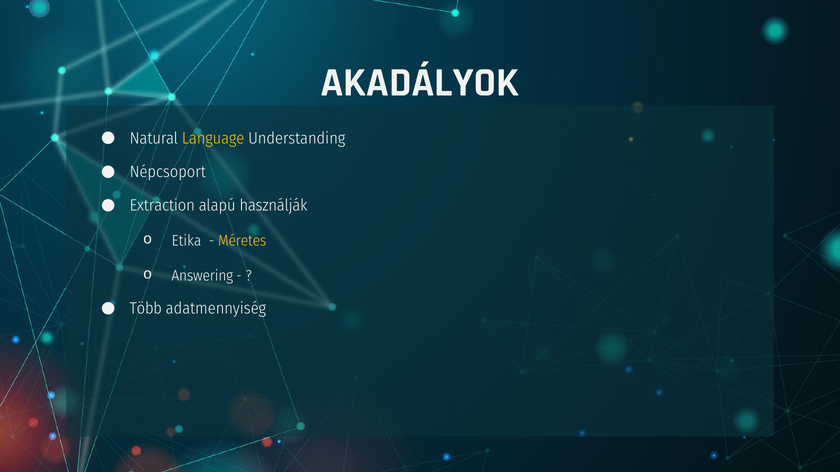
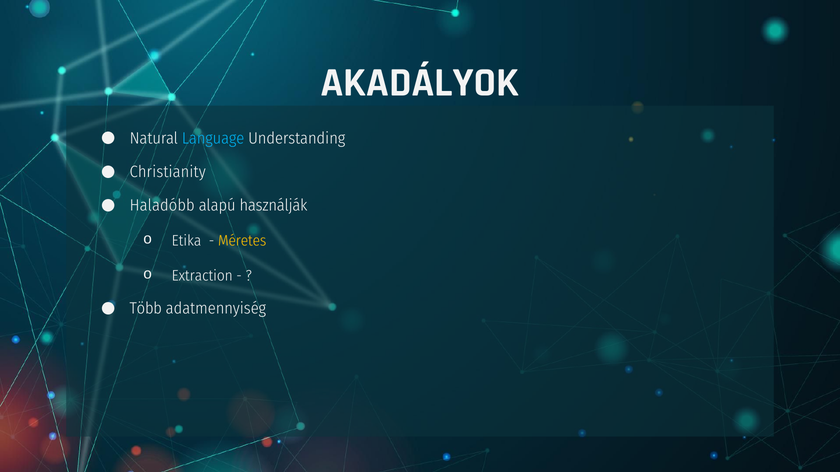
Language colour: yellow -> light blue (213, 138)
Népcsoport: Népcsoport -> Christianity (168, 172)
Extraction: Extraction -> Haladóbb (162, 206)
Answering: Answering -> Extraction (202, 276)
